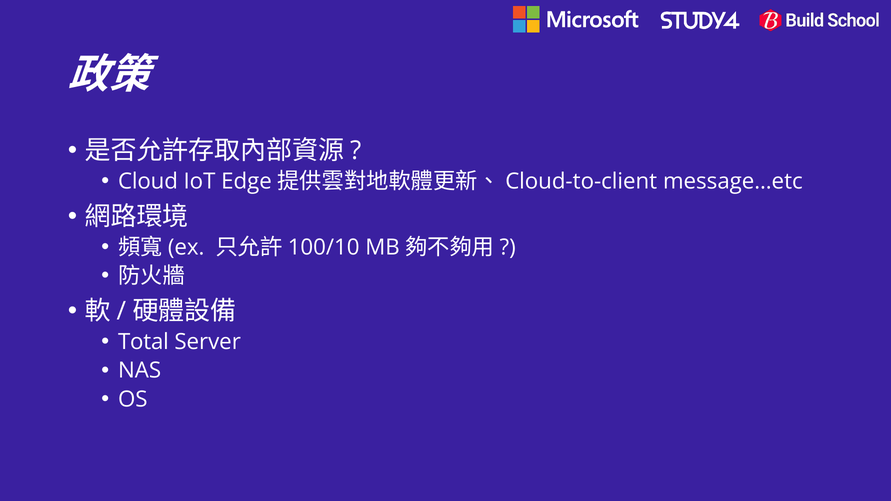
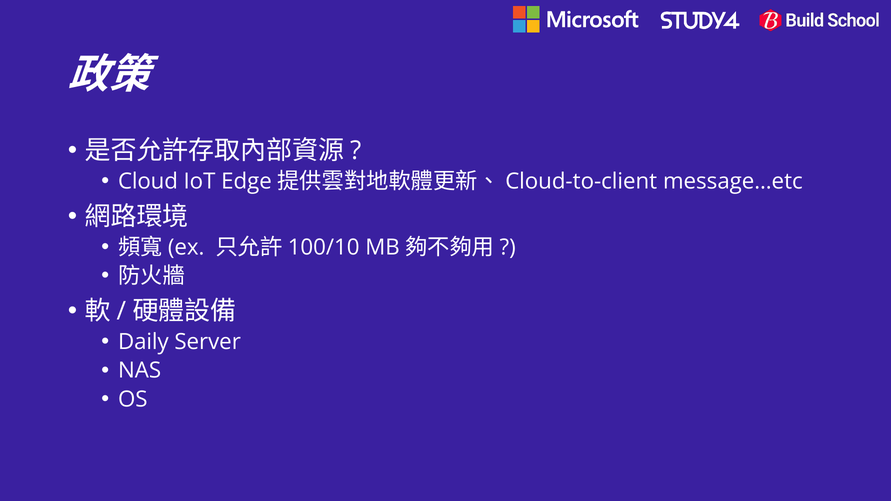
Total: Total -> Daily (143, 342)
